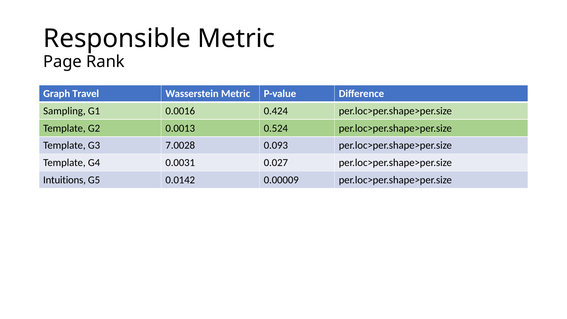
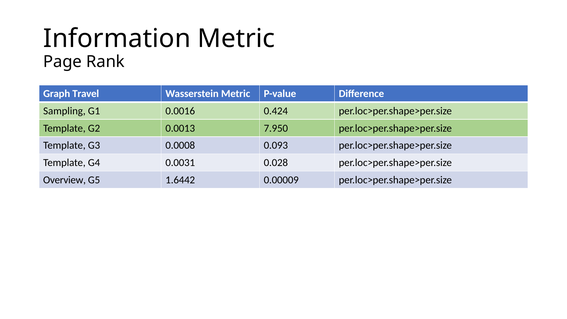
Responsible: Responsible -> Information (117, 39)
0.524: 0.524 -> 7.950 (276, 128)
7.0028: 7.0028 -> 0.0008 (180, 145)
0.027: 0.027 -> 0.028 (276, 163)
Intuitions: Intuitions -> Overview (64, 180)
0.0142: 0.0142 -> 1.6442 (180, 180)
